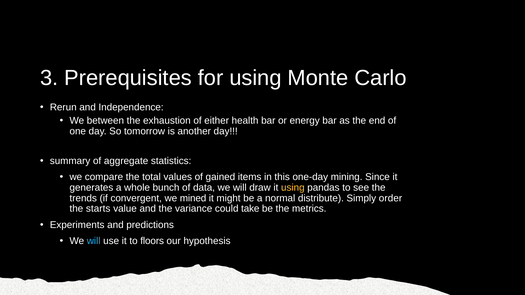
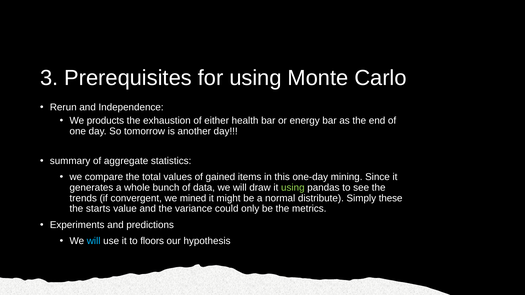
between: between -> products (105, 121)
using colour: yellow -> light green (293, 188)
order: order -> these (391, 198)
take: take -> only (250, 209)
